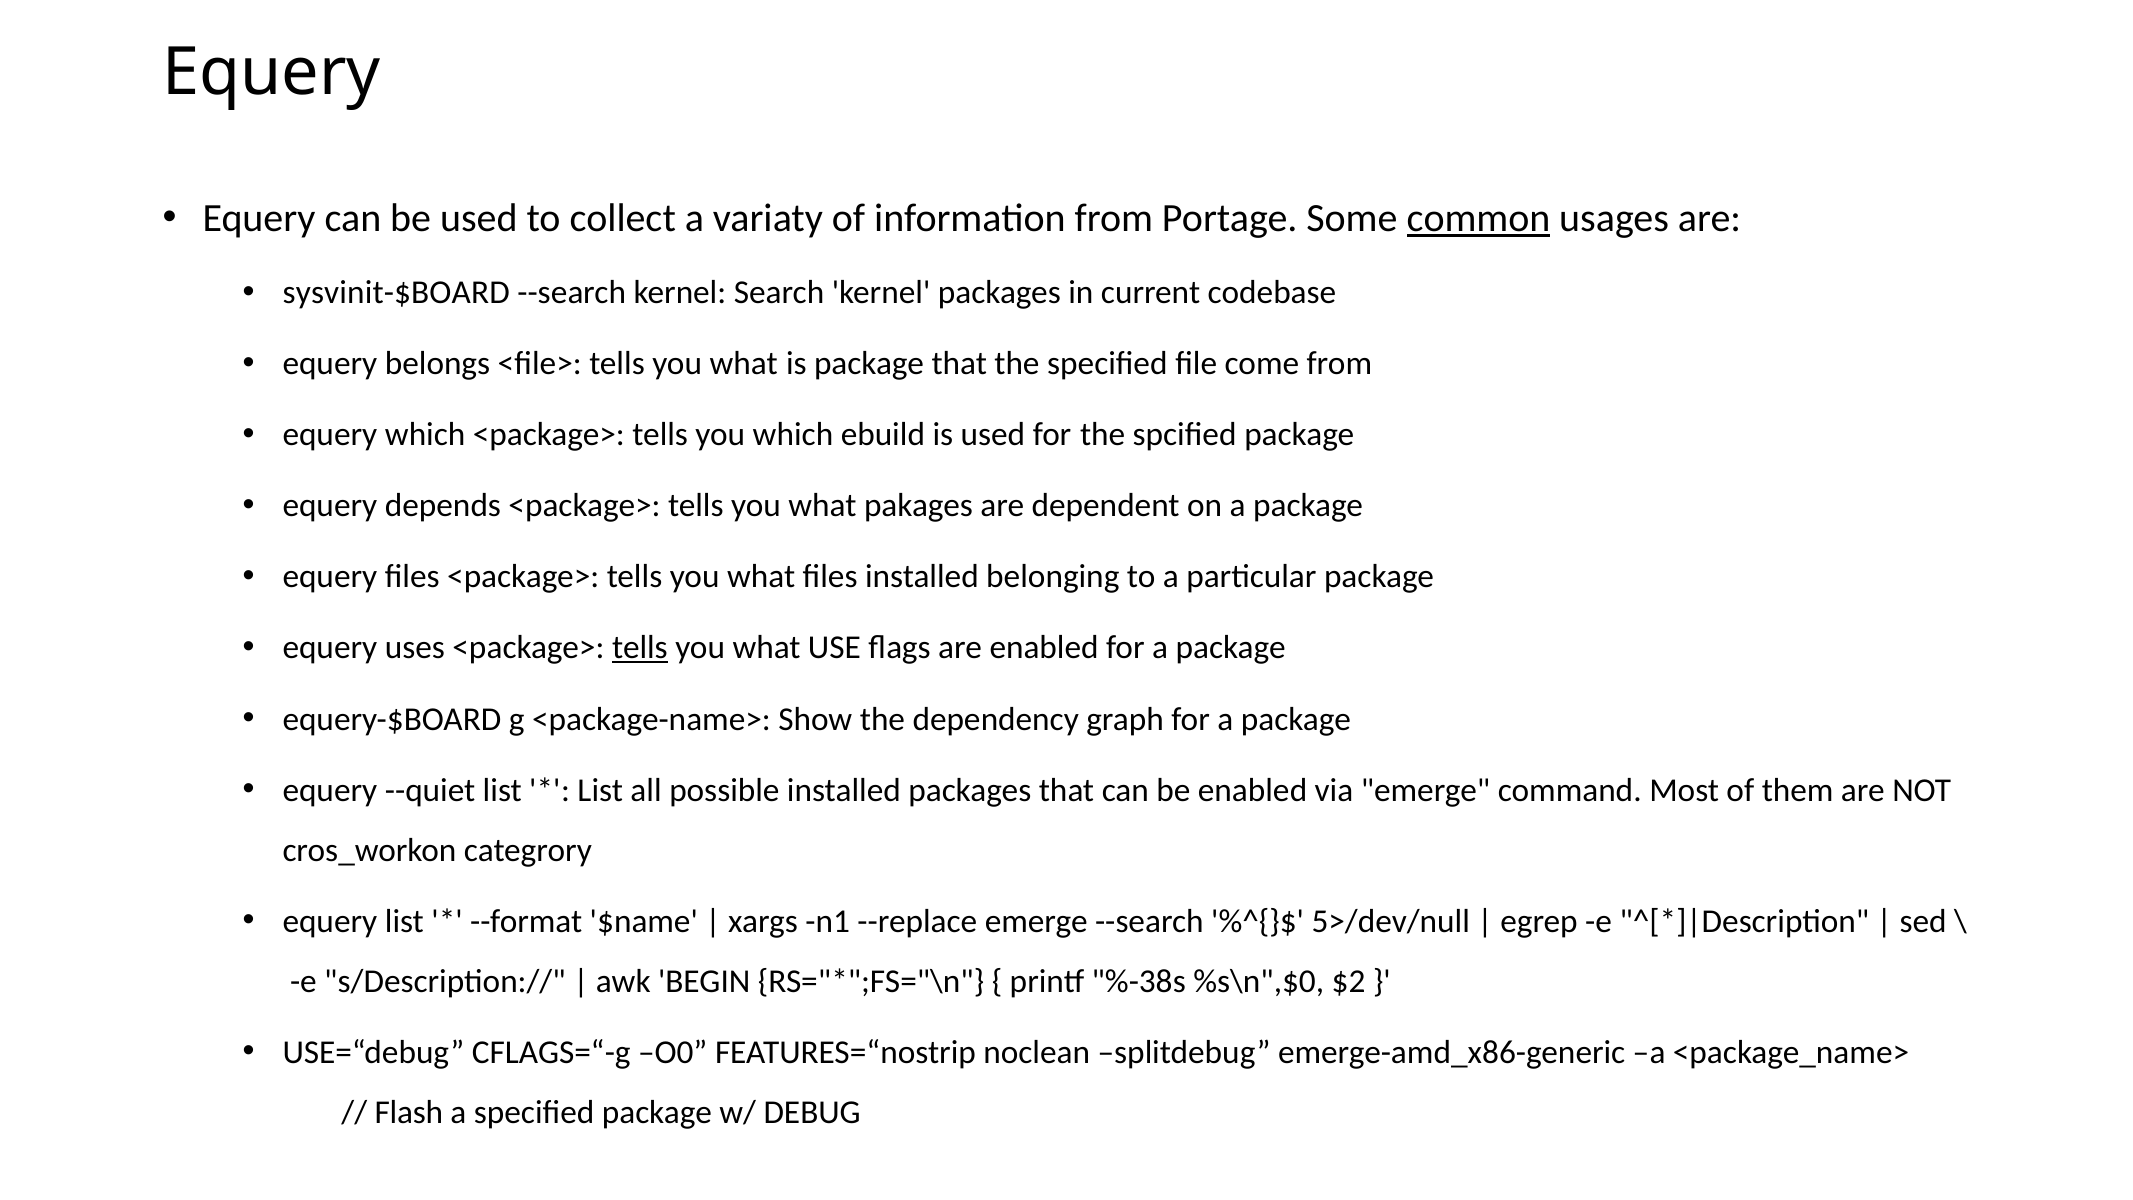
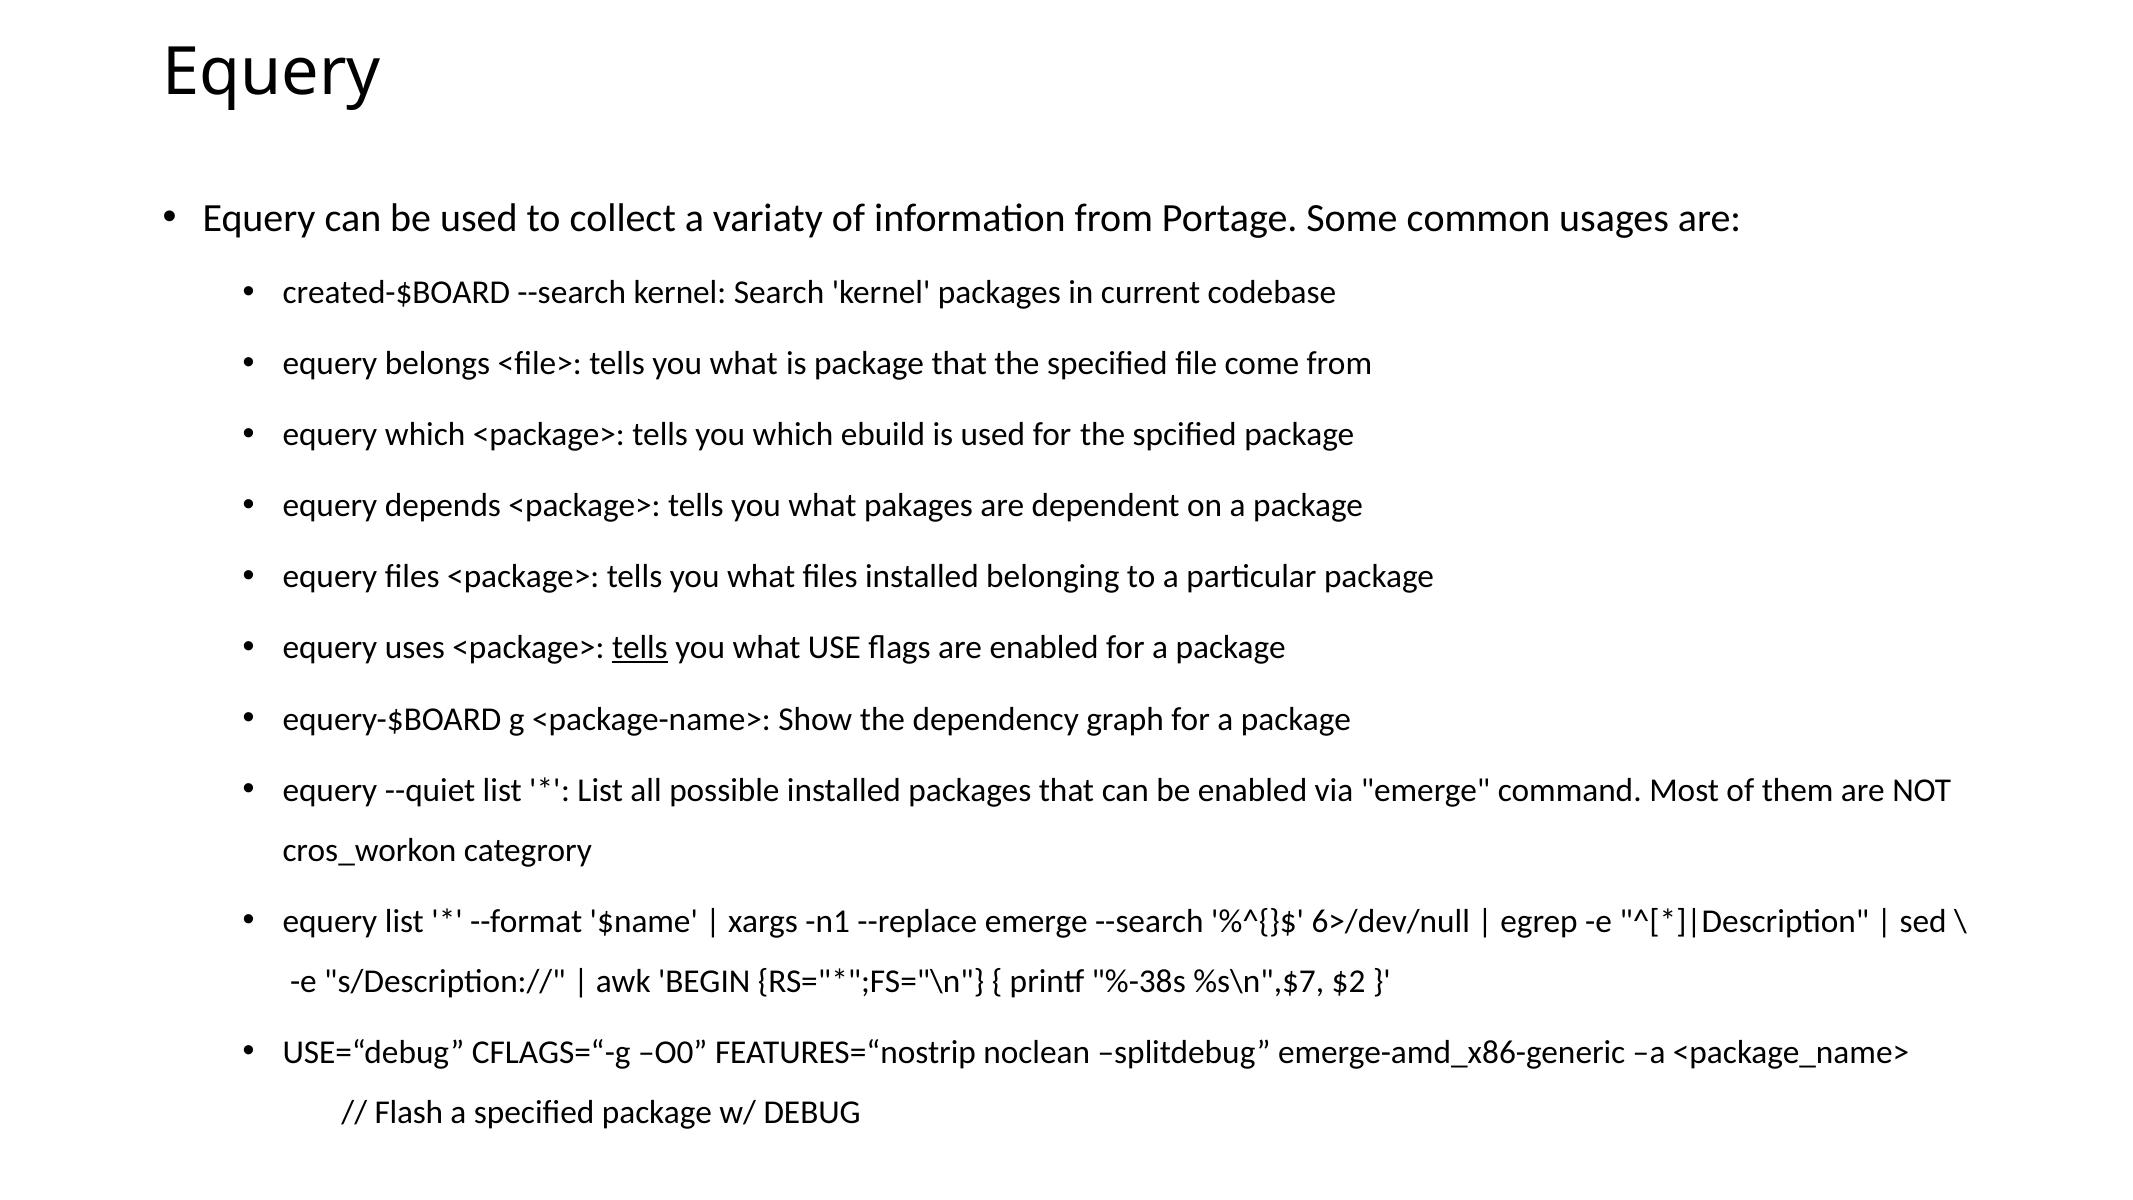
common underline: present -> none (1479, 218)
sysvinit-$BOARD: sysvinit-$BOARD -> created-$BOARD (396, 293)
5>/dev/null: 5>/dev/null -> 6>/dev/null (1391, 921)
%s\n",$0: %s\n",$0 -> %s\n",$7 (1259, 981)
